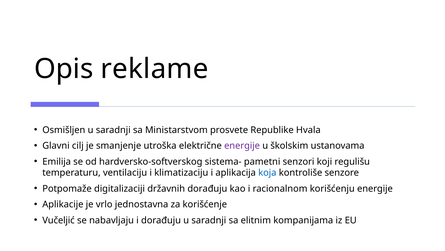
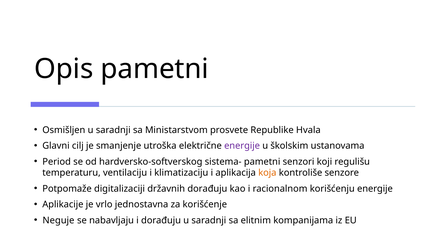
Opis reklame: reklame -> pametni (155, 69)
Emilija: Emilija -> Period (57, 161)
koja colour: blue -> orange (267, 172)
Vučeljić: Vučeljić -> Neguje (58, 220)
